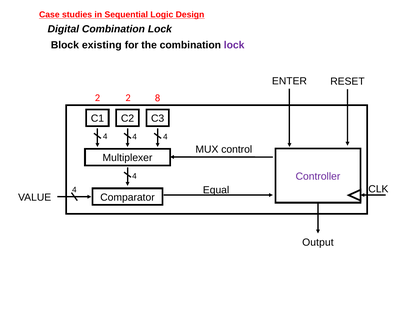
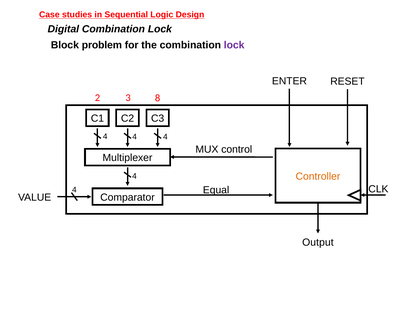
existing: existing -> problem (102, 45)
2 2: 2 -> 3 (128, 98)
Controller colour: purple -> orange (318, 176)
